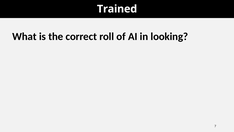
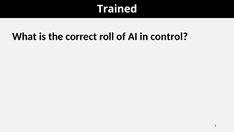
looking: looking -> control (169, 36)
